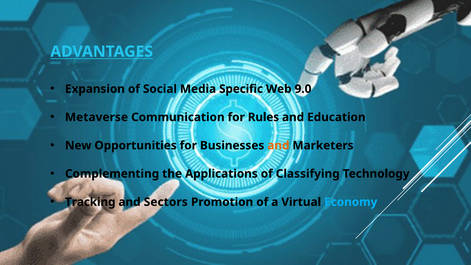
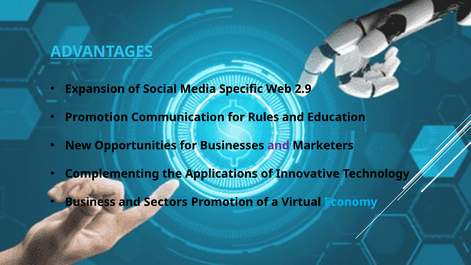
9.0: 9.0 -> 2.9 (303, 89)
Metaverse: Metaverse -> Promotion (97, 117)
and colour: orange -> purple (278, 145)
Classifying: Classifying -> Innovative (308, 174)
Tracking: Tracking -> Business (90, 202)
